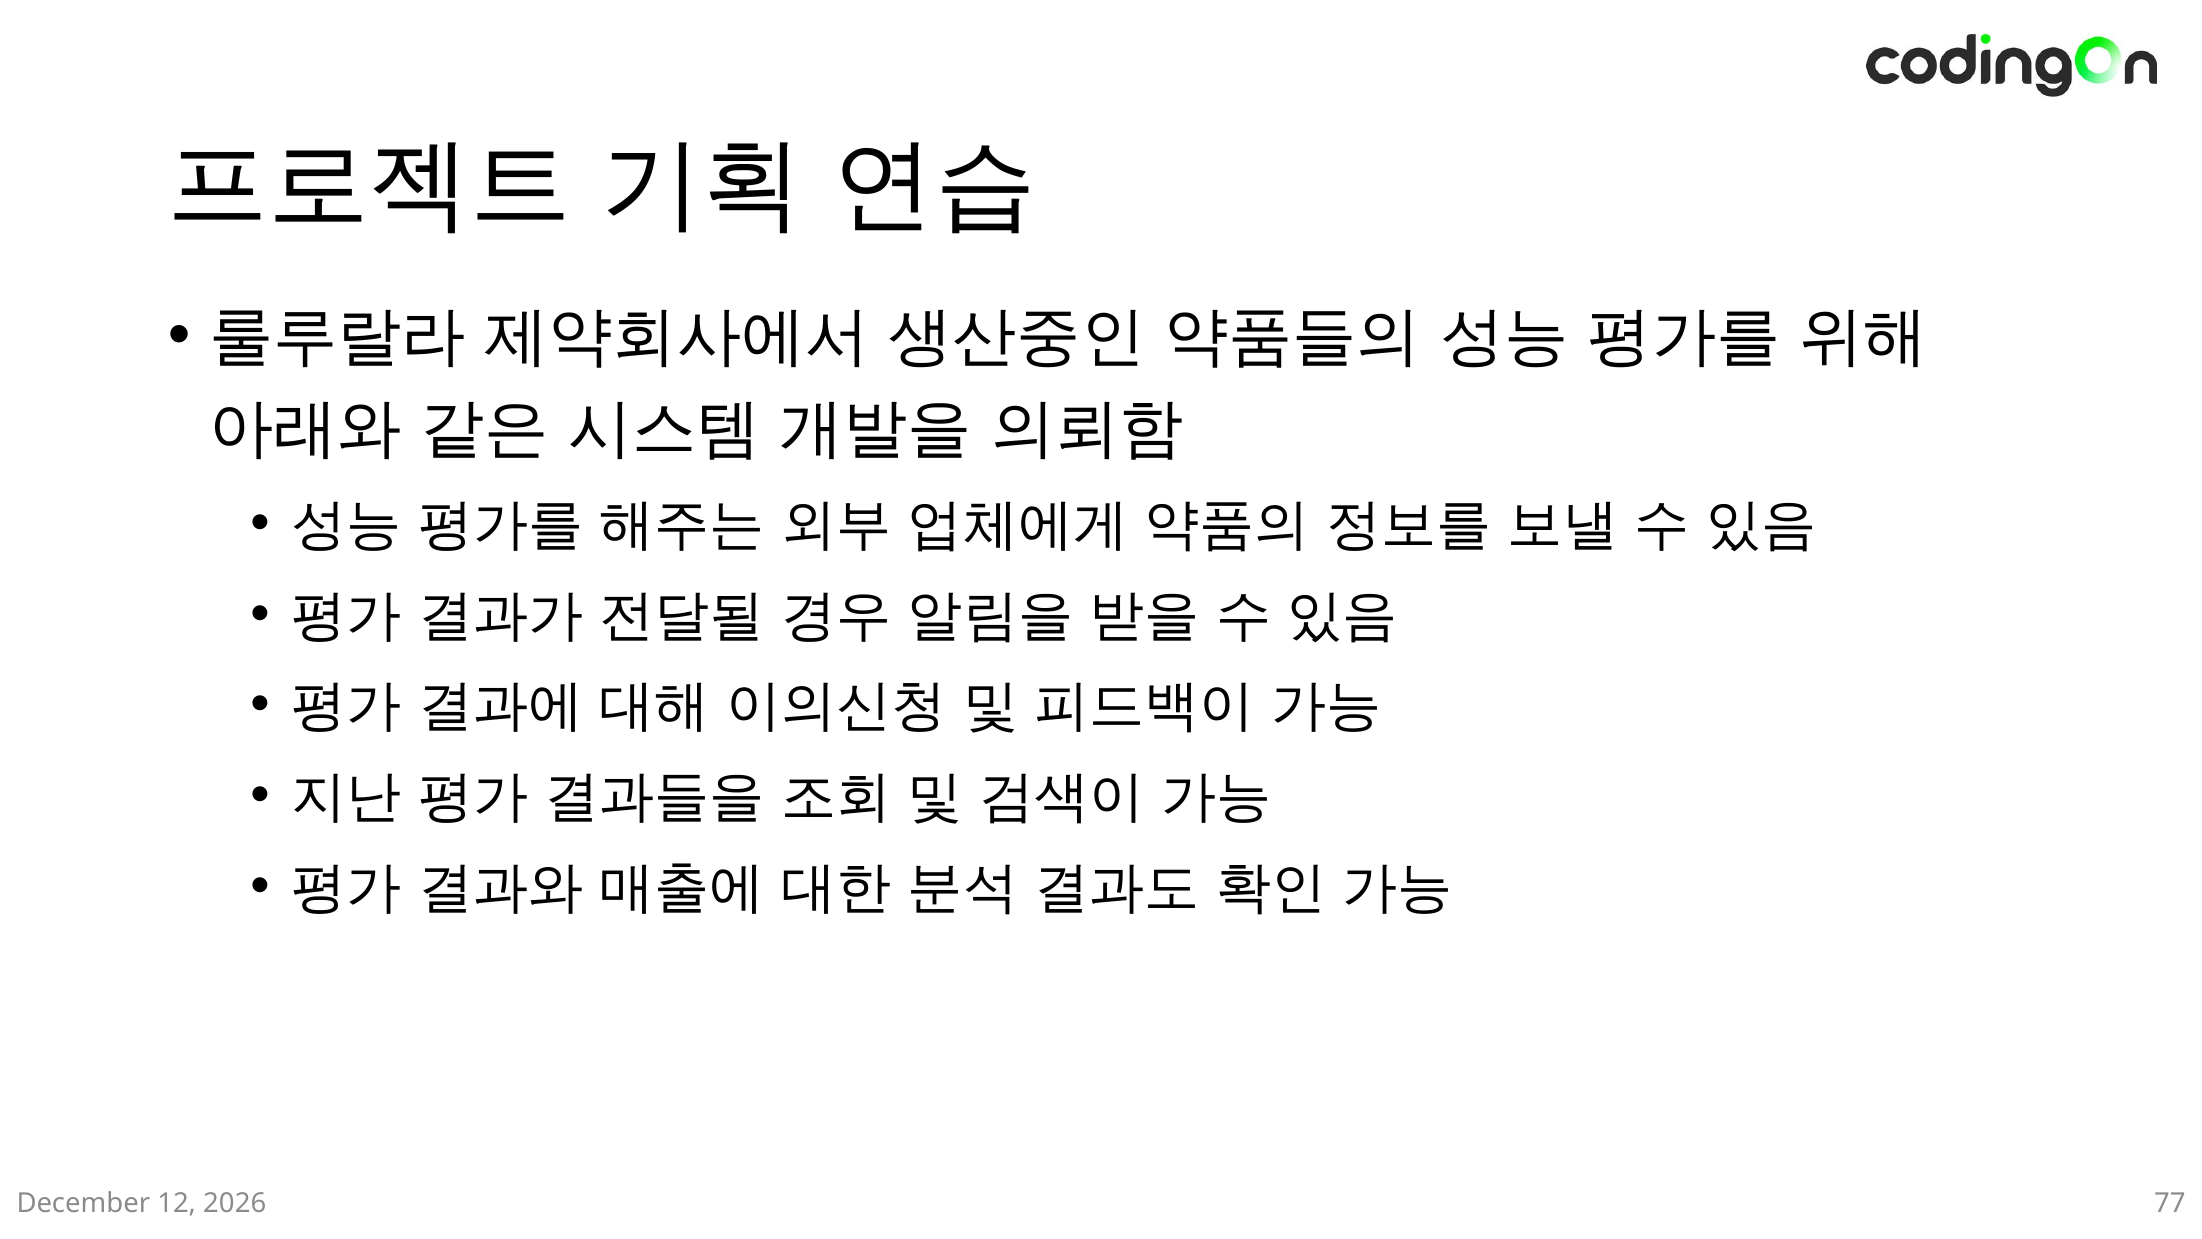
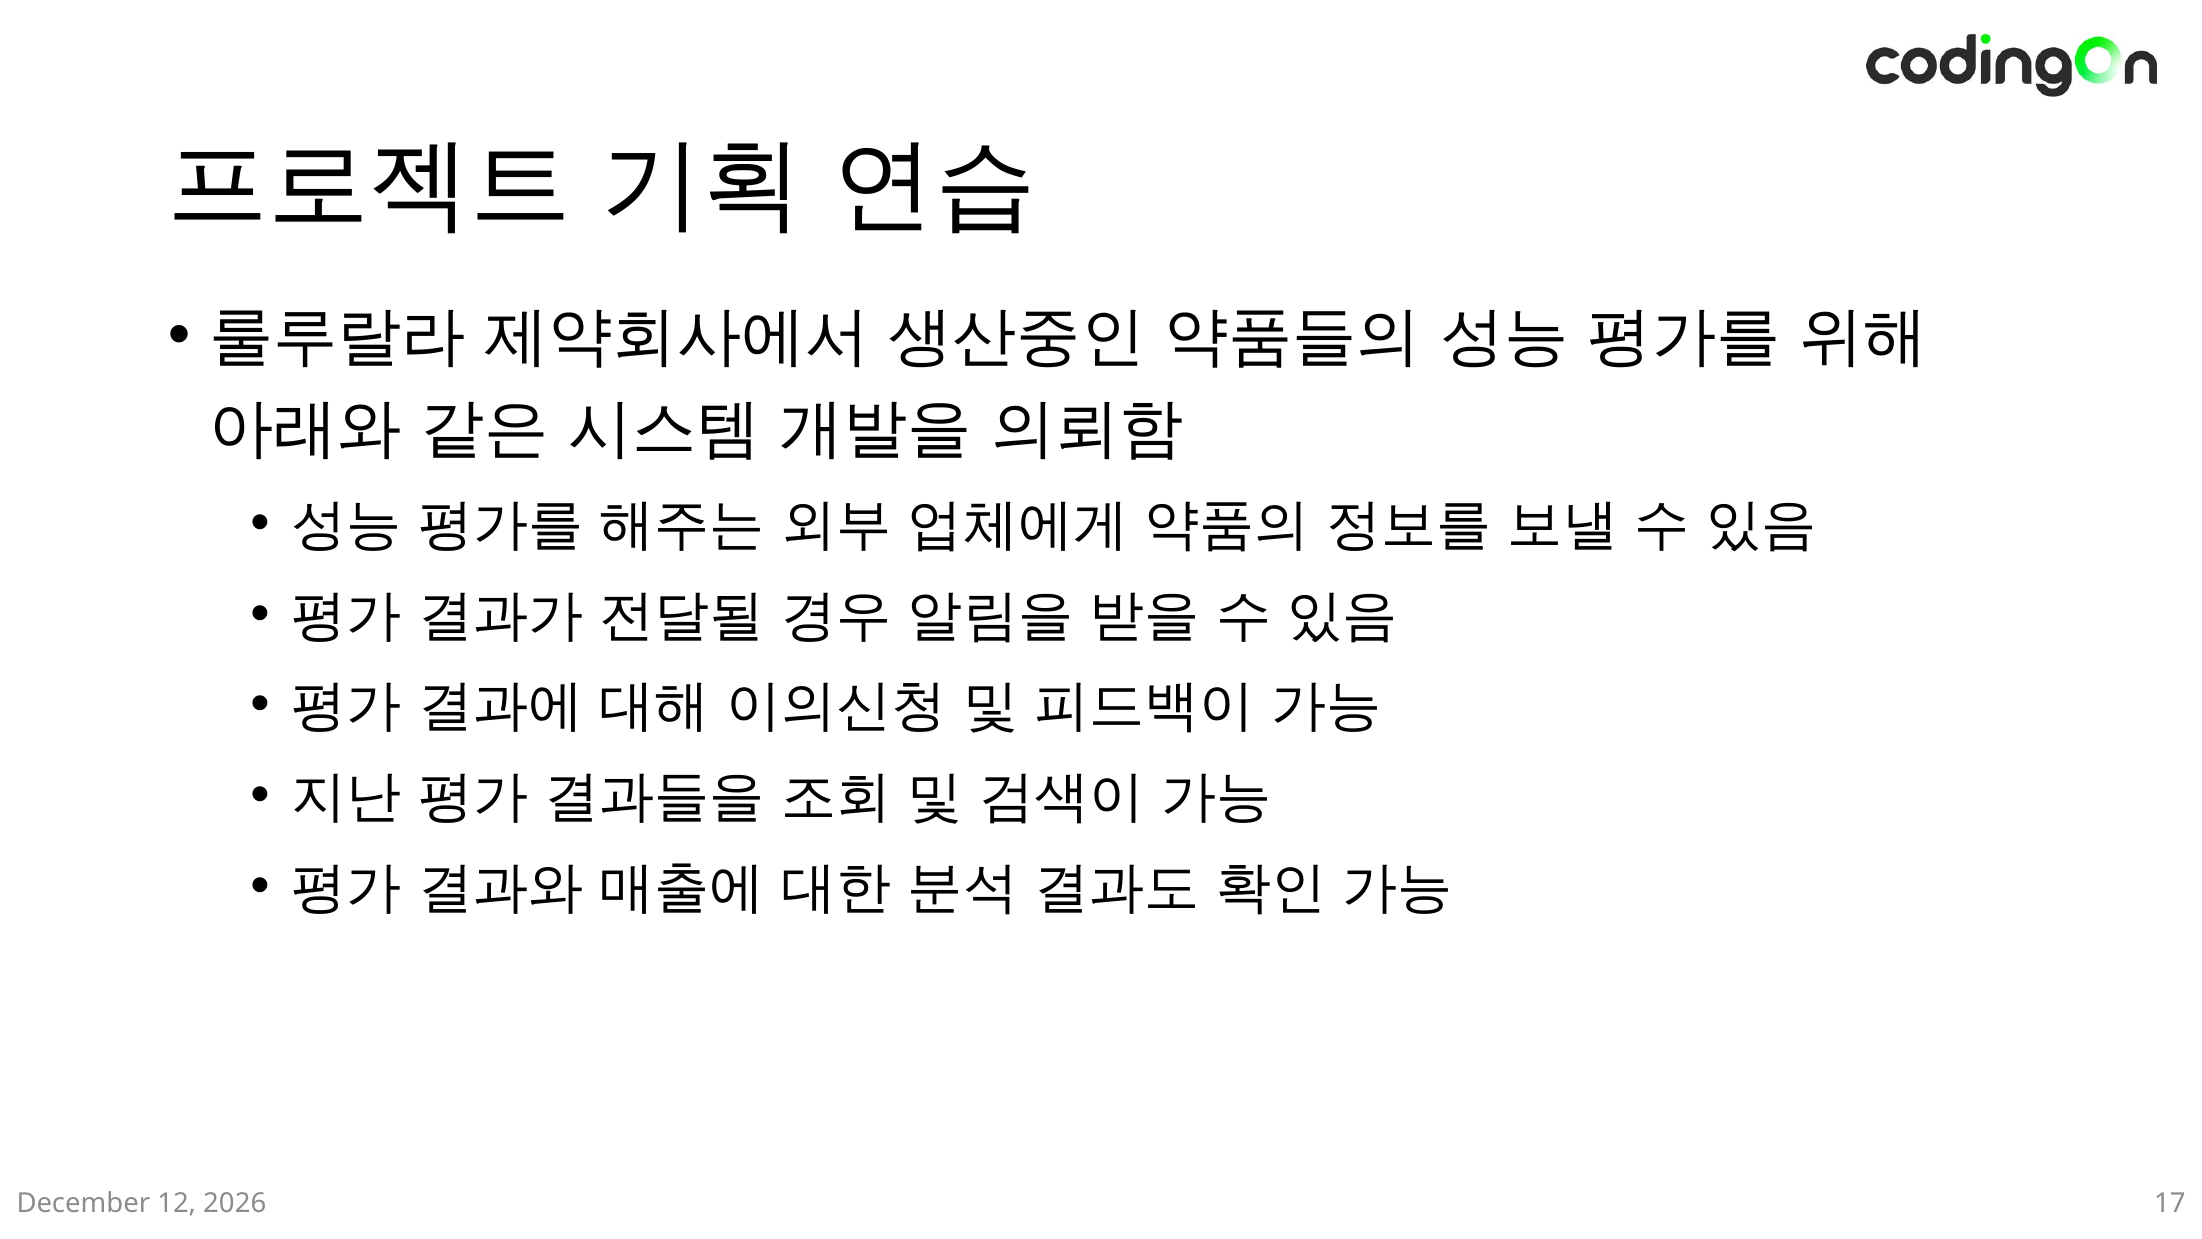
77: 77 -> 17 (2170, 1204)
